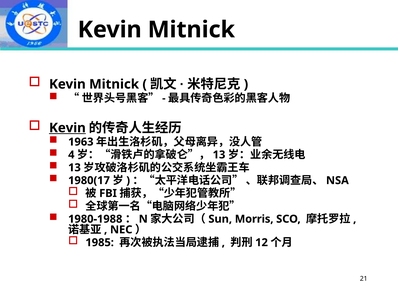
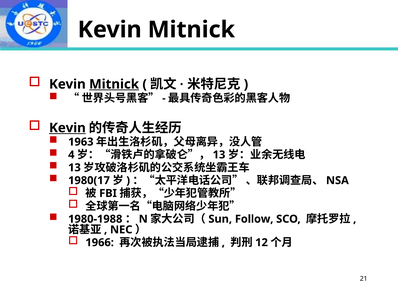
Mitnick underline: none -> present (114, 84)
Morris: Morris -> Follow (254, 219)
1985: 1985 -> 1966 (100, 242)
